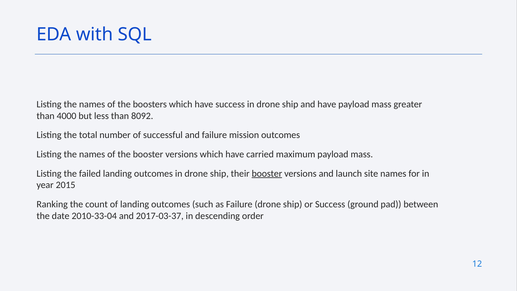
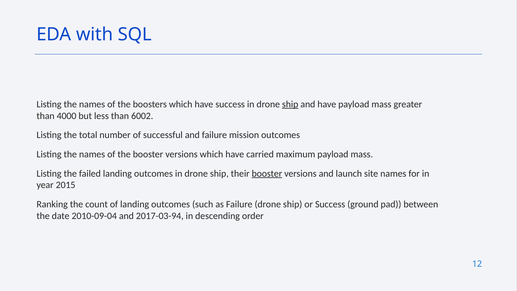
ship underline: none -> present (290, 104)
8092: 8092 -> 6002 (142, 116)
2010-33-04: 2010-33-04 -> 2010-09-04 (94, 216)
2017-03-37: 2017-03-37 -> 2017-03-94 (160, 216)
